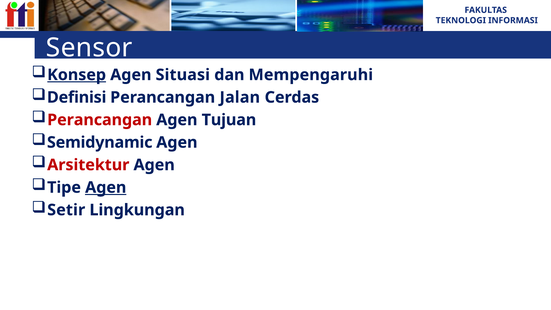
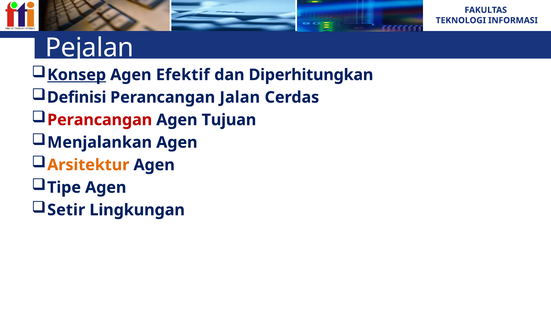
Sensor: Sensor -> Pejalan (90, 48)
Situasi: Situasi -> Efektif (183, 75)
Mempengaruhi: Mempengaruhi -> Diperhitungkan (311, 75)
Semidynamic: Semidynamic -> Menjalankan (100, 142)
Arsitektur colour: red -> orange (88, 165)
Agen underline: present -> none (106, 187)
